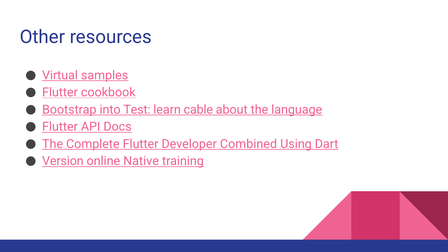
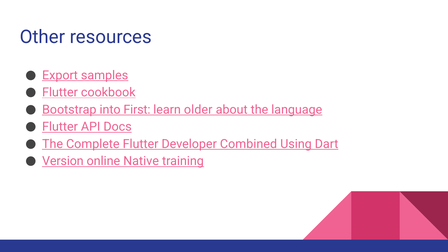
Virtual: Virtual -> Export (60, 75)
Test: Test -> First (137, 110)
cable: cable -> older (198, 110)
